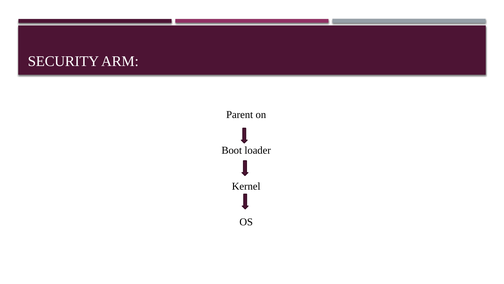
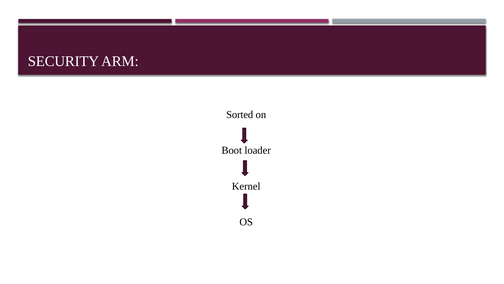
Parent: Parent -> Sorted (240, 114)
